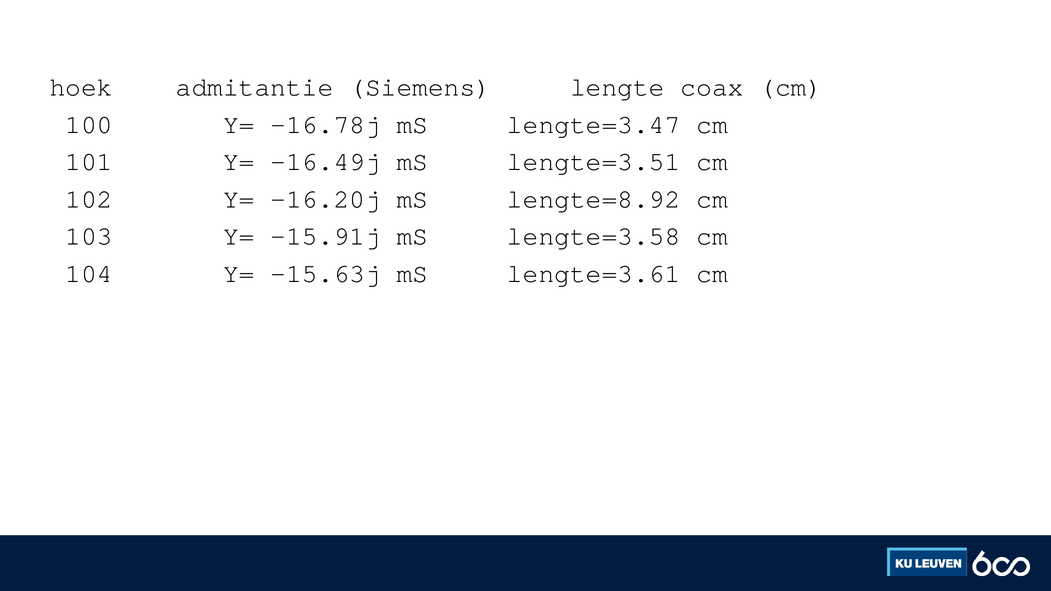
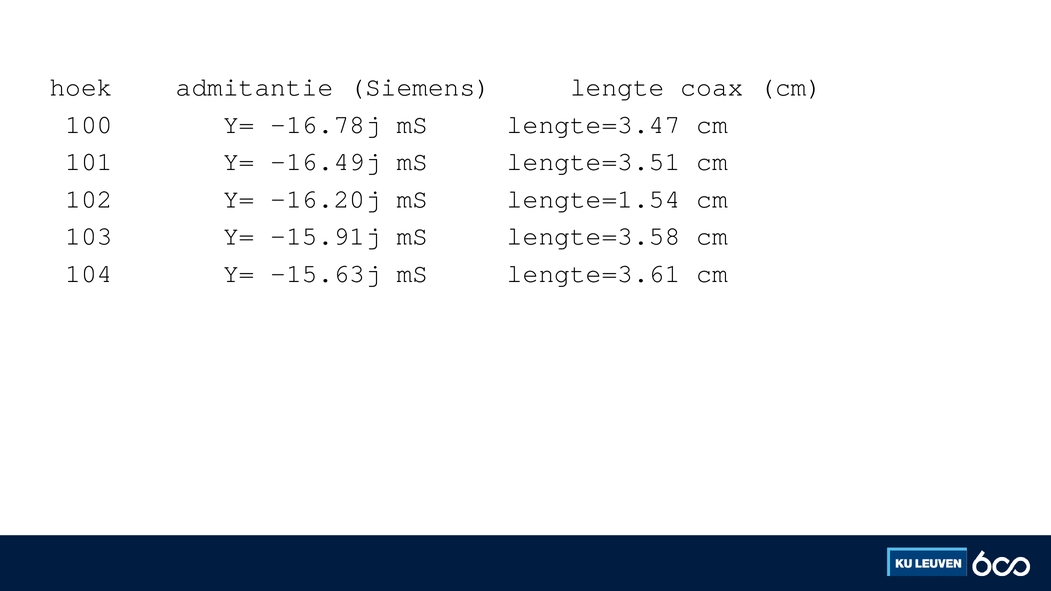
lengte=8.92: lengte=8.92 -> lengte=1.54 (594, 199)
